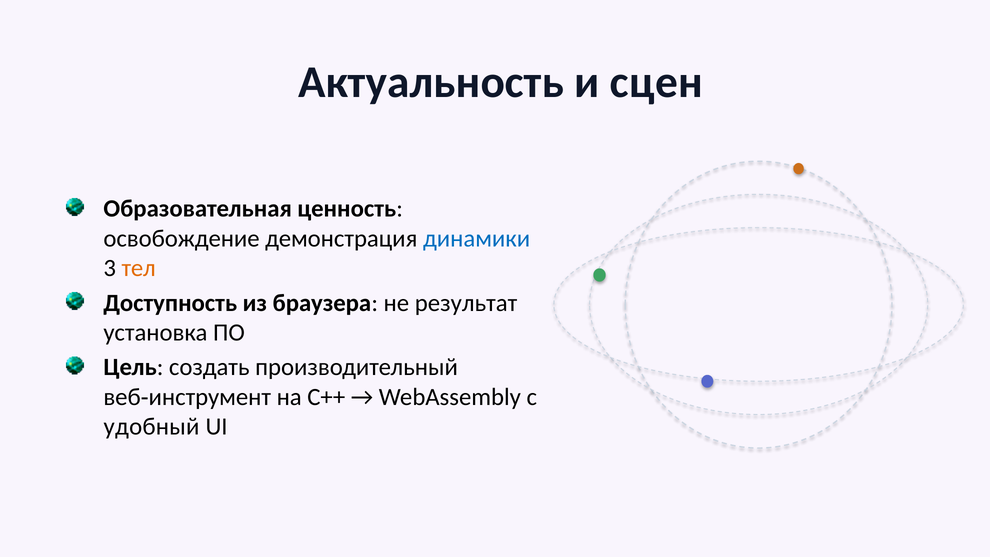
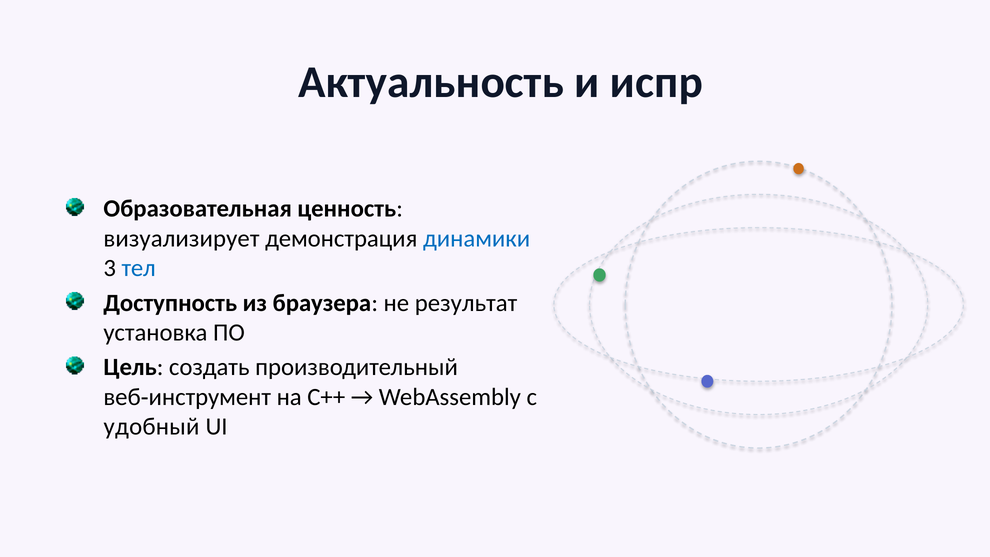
сцен: сцен -> испр (656, 82)
освобождение: освобождение -> визуализирует (181, 238)
тел colour: orange -> blue (139, 268)
